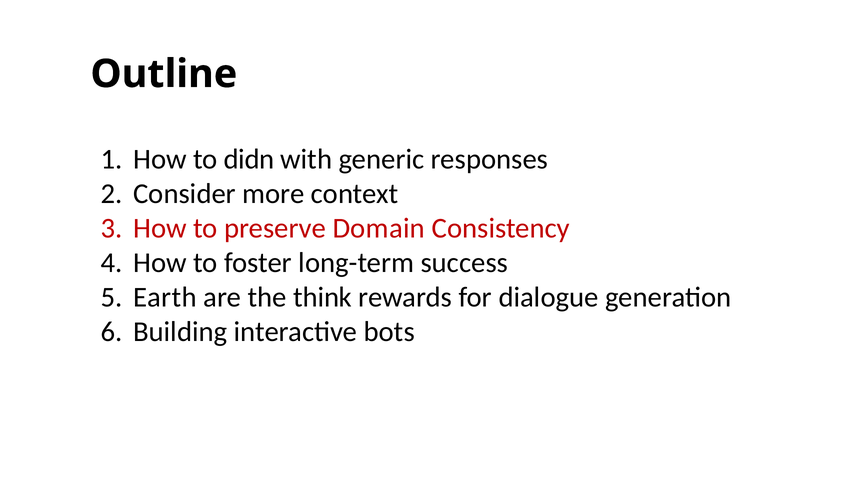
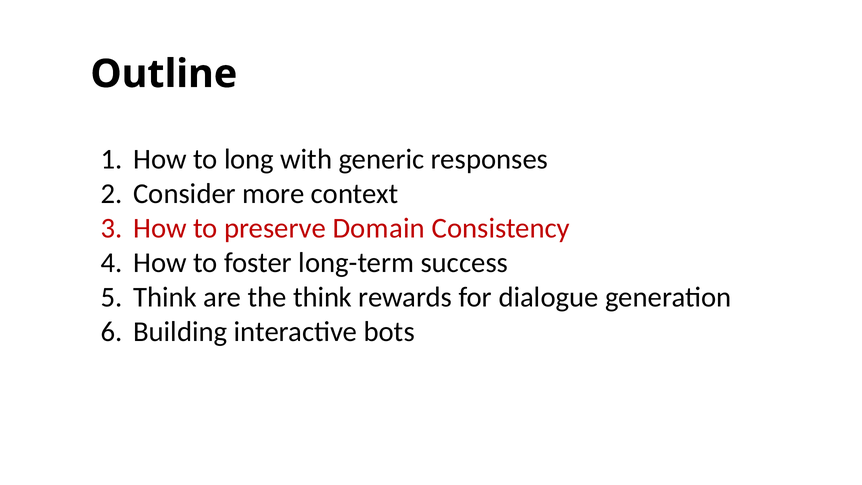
didn: didn -> long (249, 159)
Earth: Earth -> Think (165, 297)
